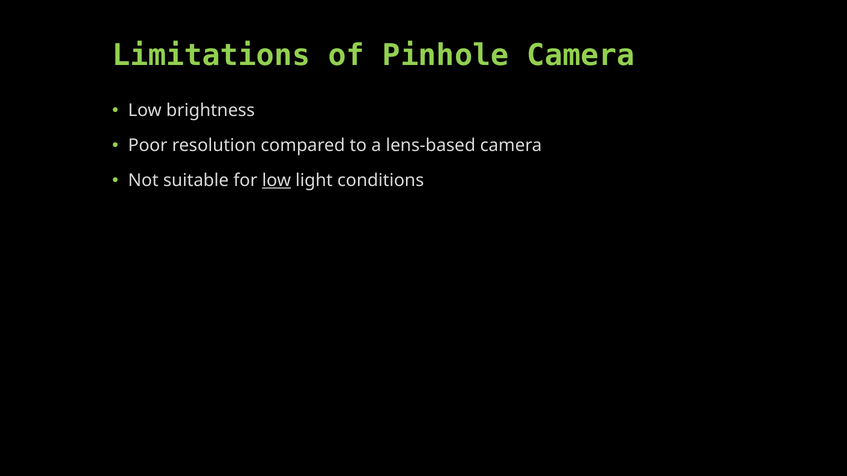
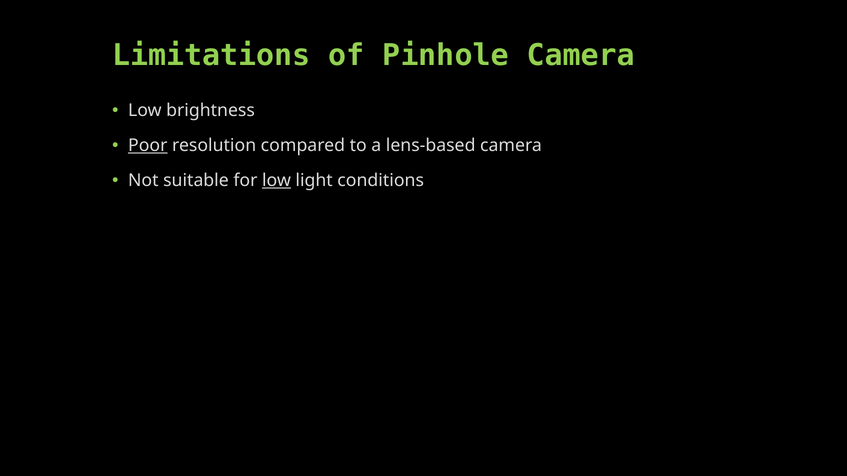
Poor underline: none -> present (148, 146)
